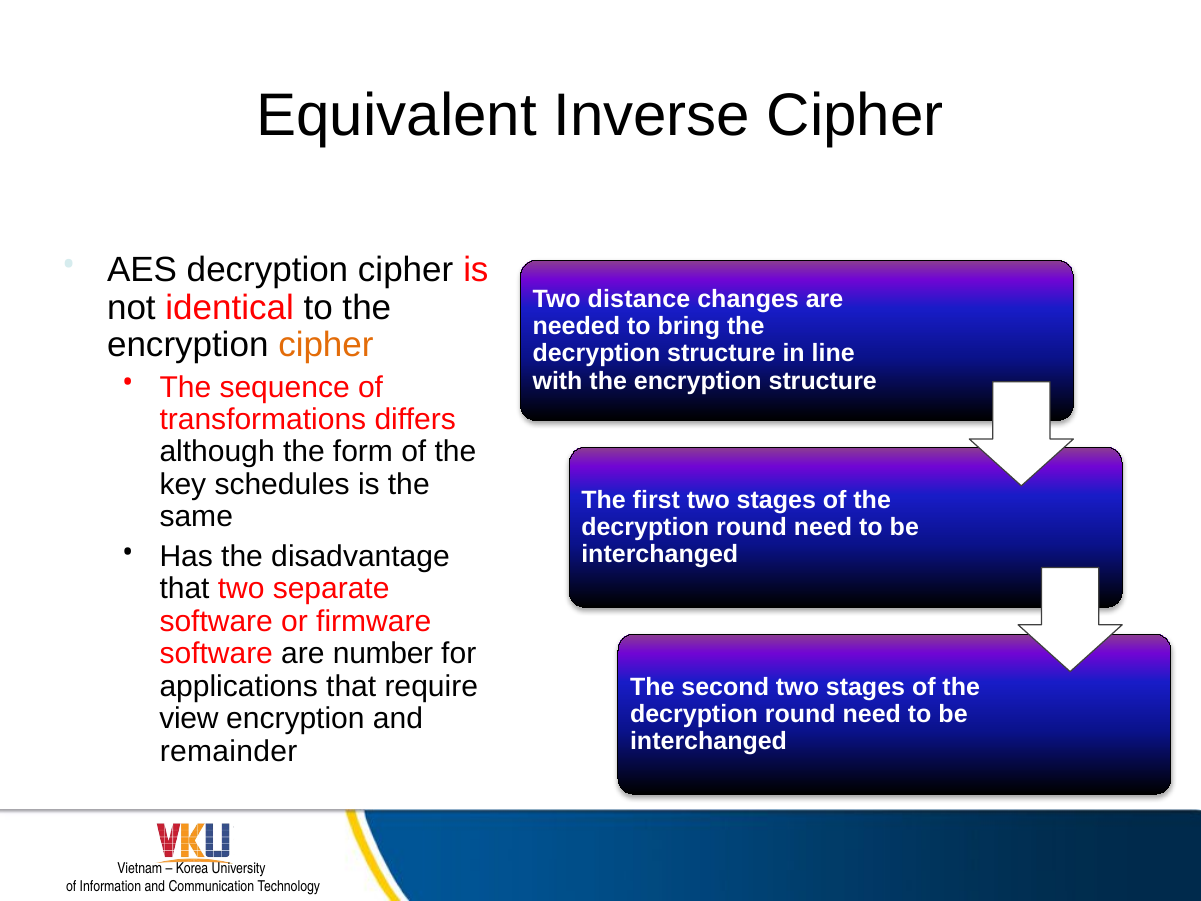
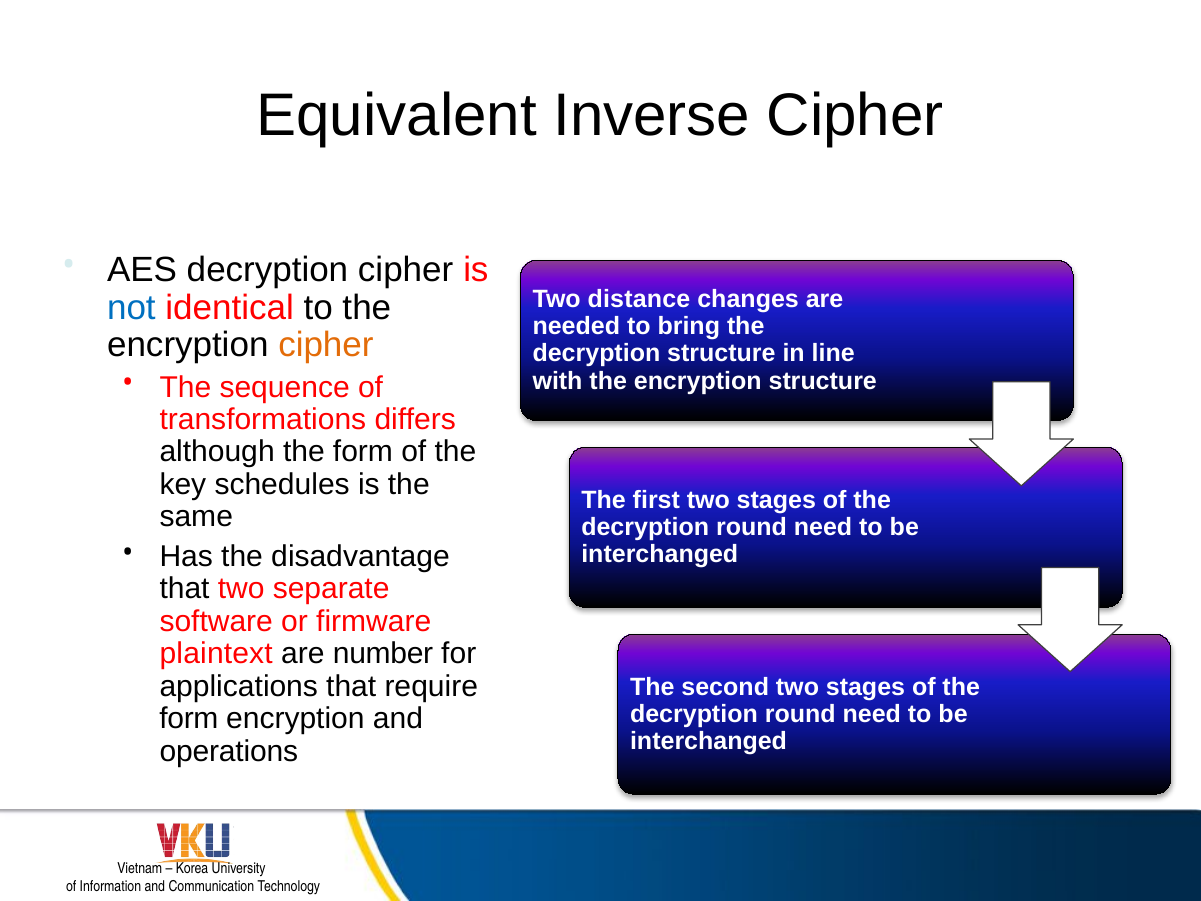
not colour: black -> blue (131, 308)
software: software -> plaintext (216, 654)
view: view -> form (189, 719)
remainder: remainder -> operations (229, 751)
